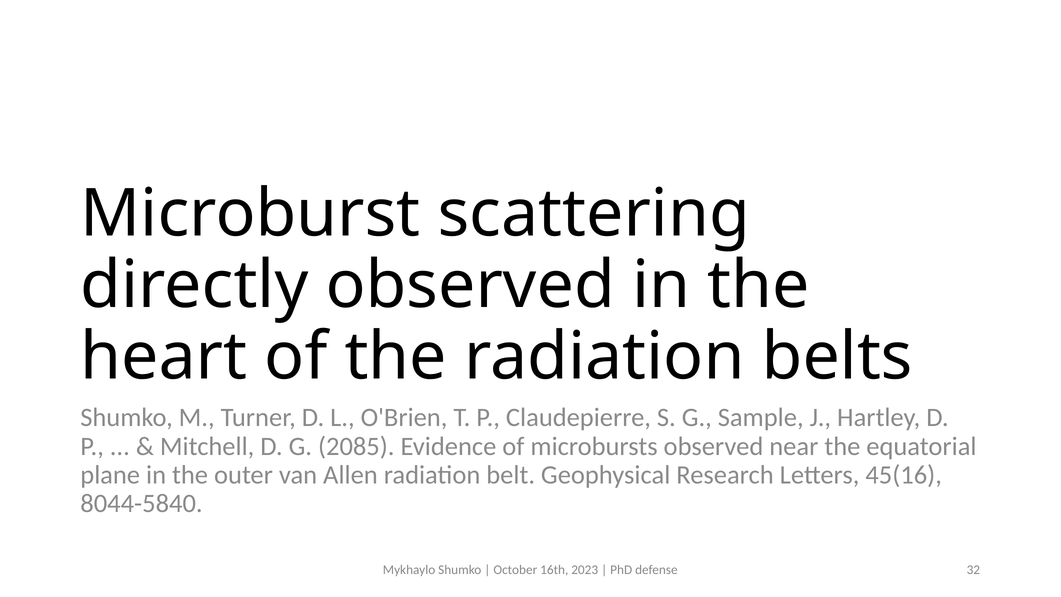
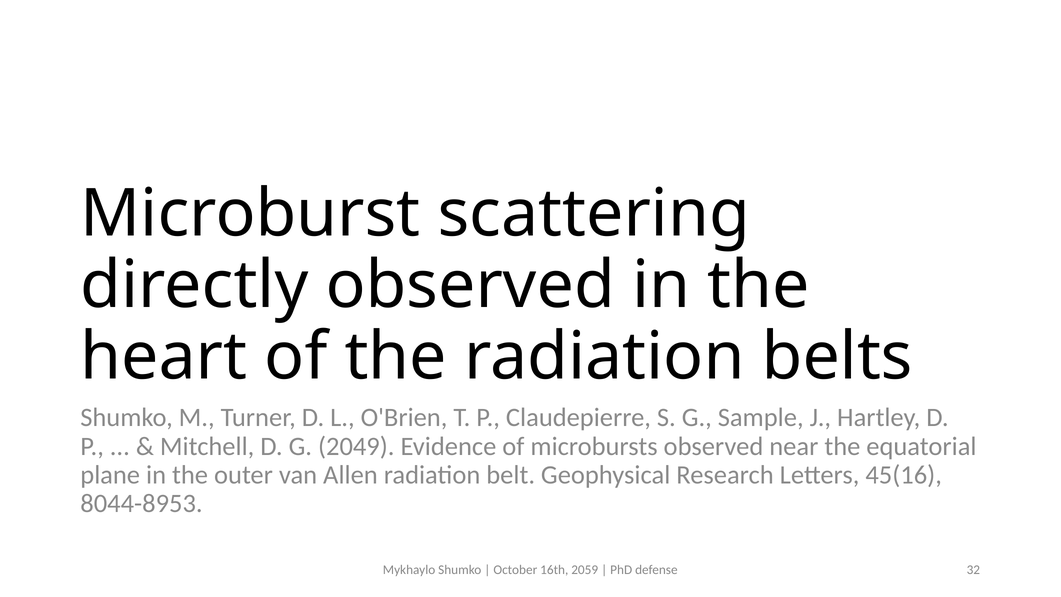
2085: 2085 -> 2049 (356, 446)
8044-5840: 8044-5840 -> 8044-8953 (142, 503)
2023: 2023 -> 2059 (585, 570)
